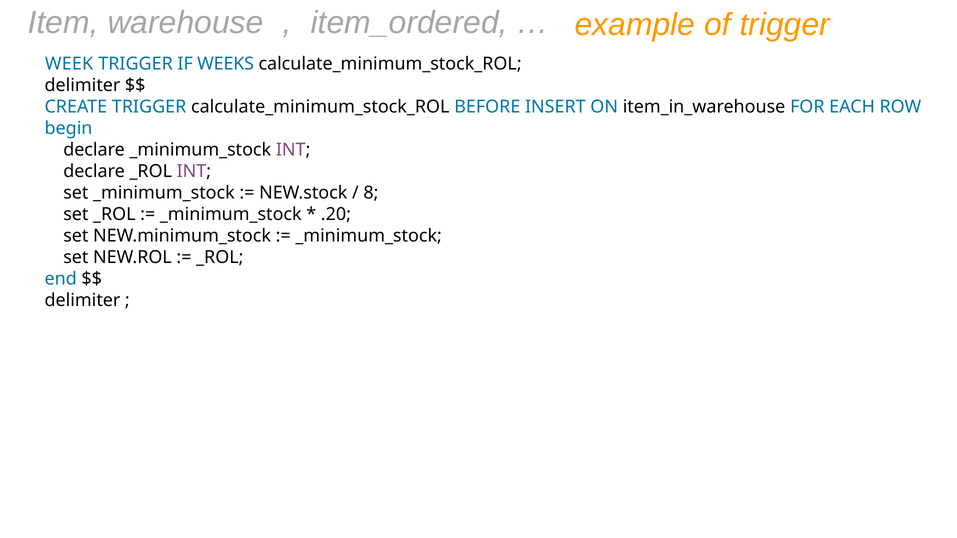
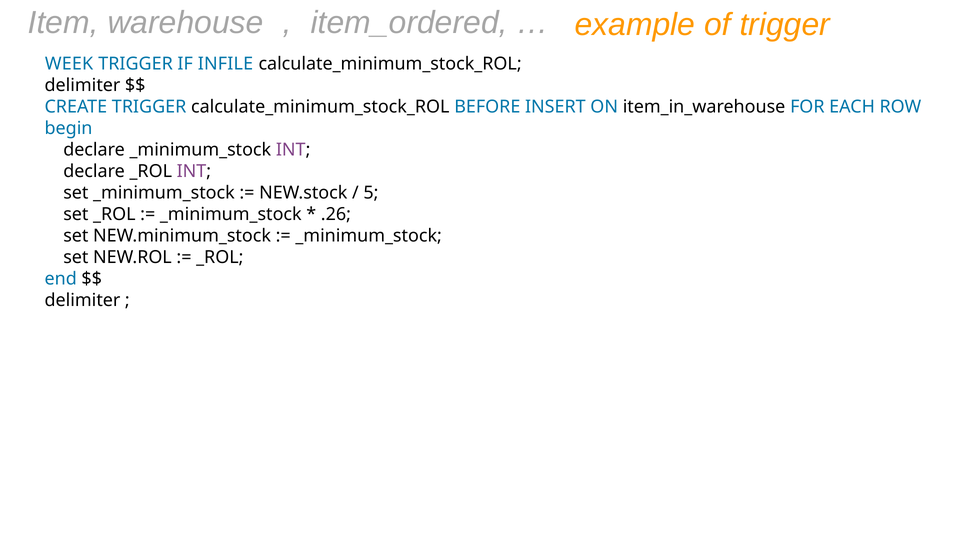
WEEKS: WEEKS -> INFILE (225, 64)
8: 8 -> 5 (371, 193)
.20: .20 -> .26 (336, 215)
